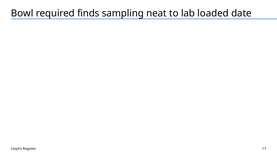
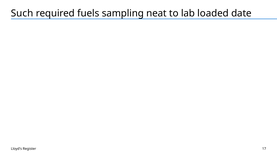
Bowl: Bowl -> Such (22, 13)
finds: finds -> fuels (88, 13)
